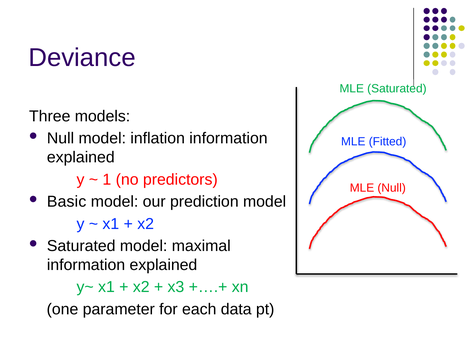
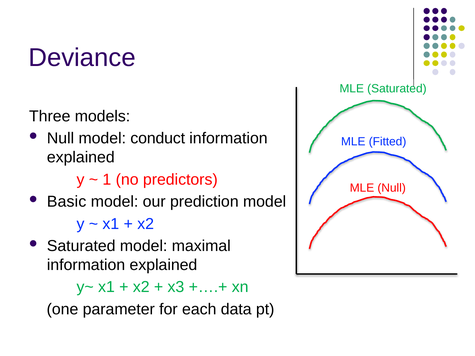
inflation: inflation -> conduct (158, 138)
